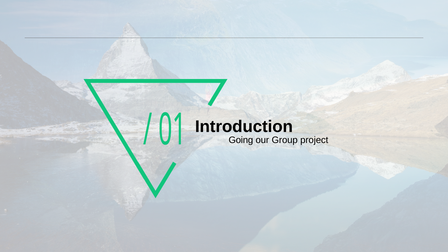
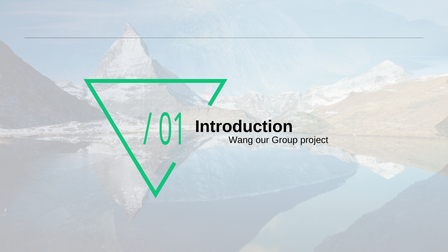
Going: Going -> Wang (241, 140)
